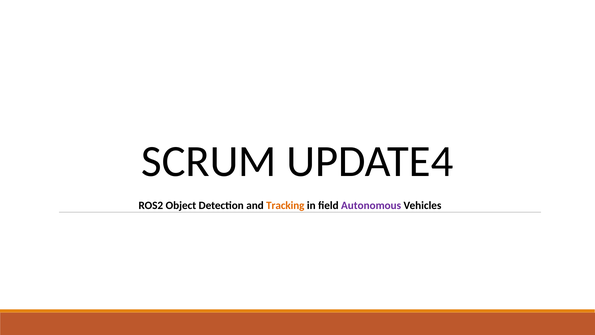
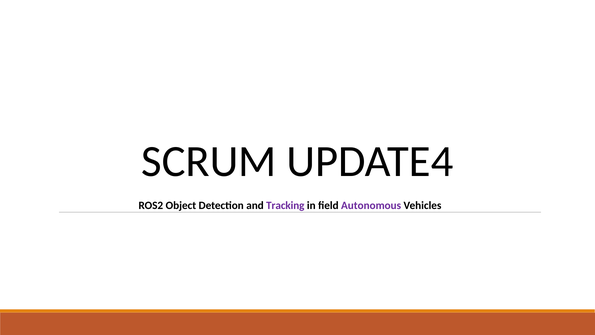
Tracking colour: orange -> purple (285, 205)
